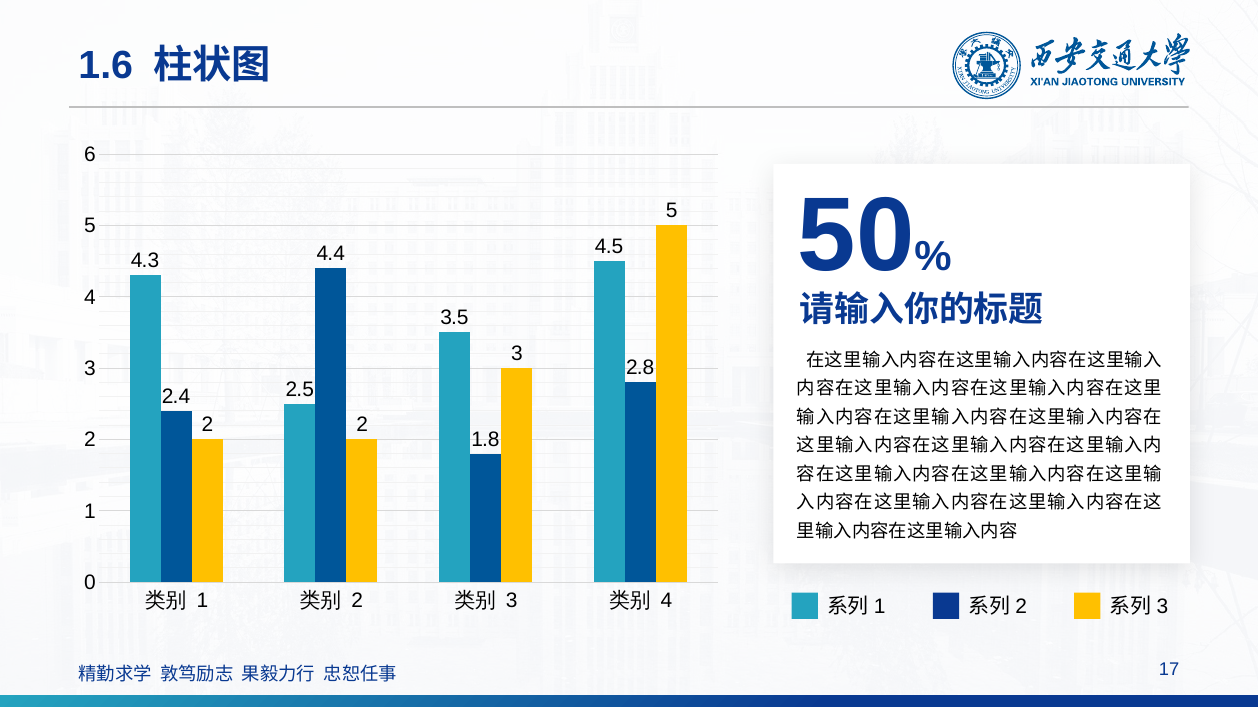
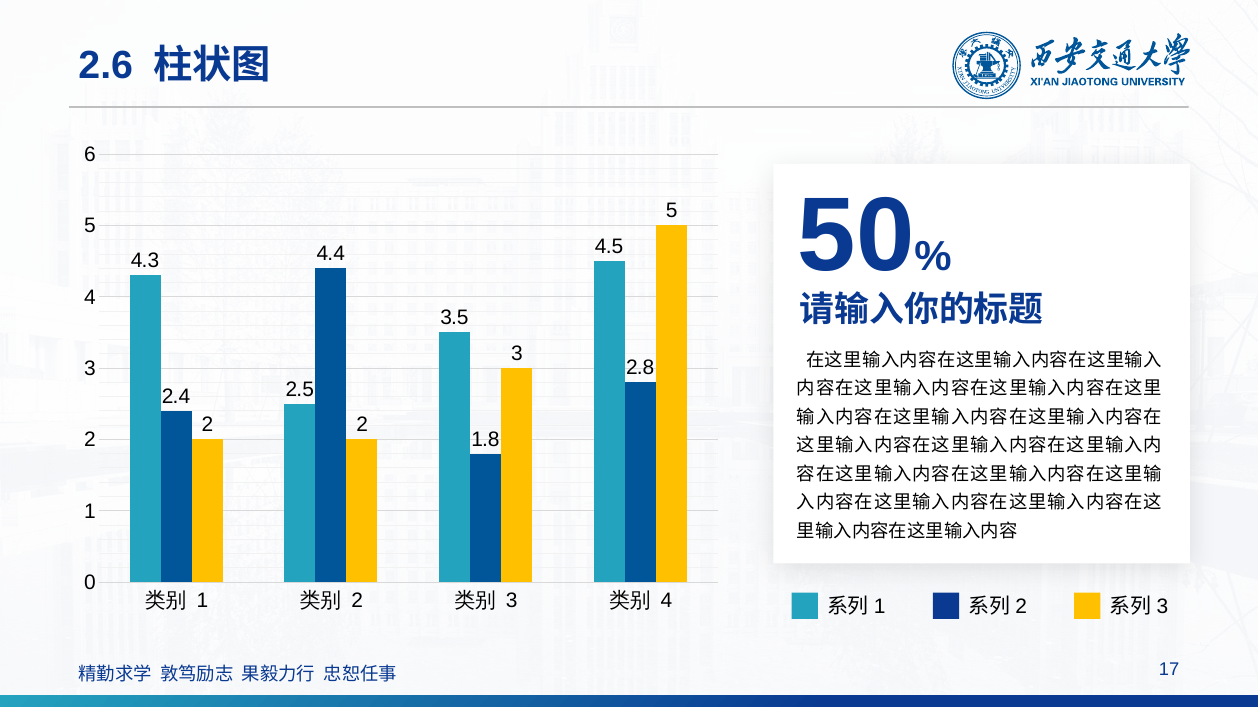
1.6: 1.6 -> 2.6 (106, 65)
